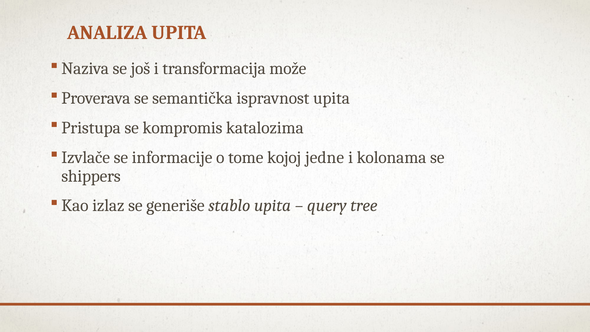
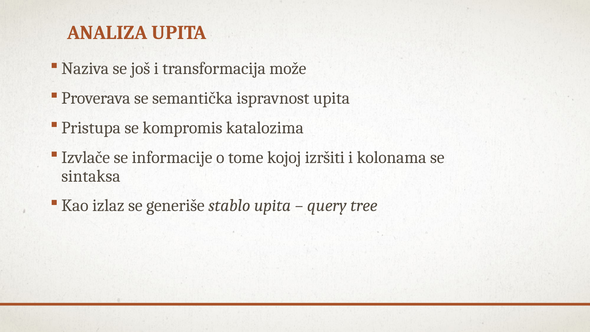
jedne: jedne -> izršiti (325, 157)
shippers: shippers -> sintaksa (91, 176)
